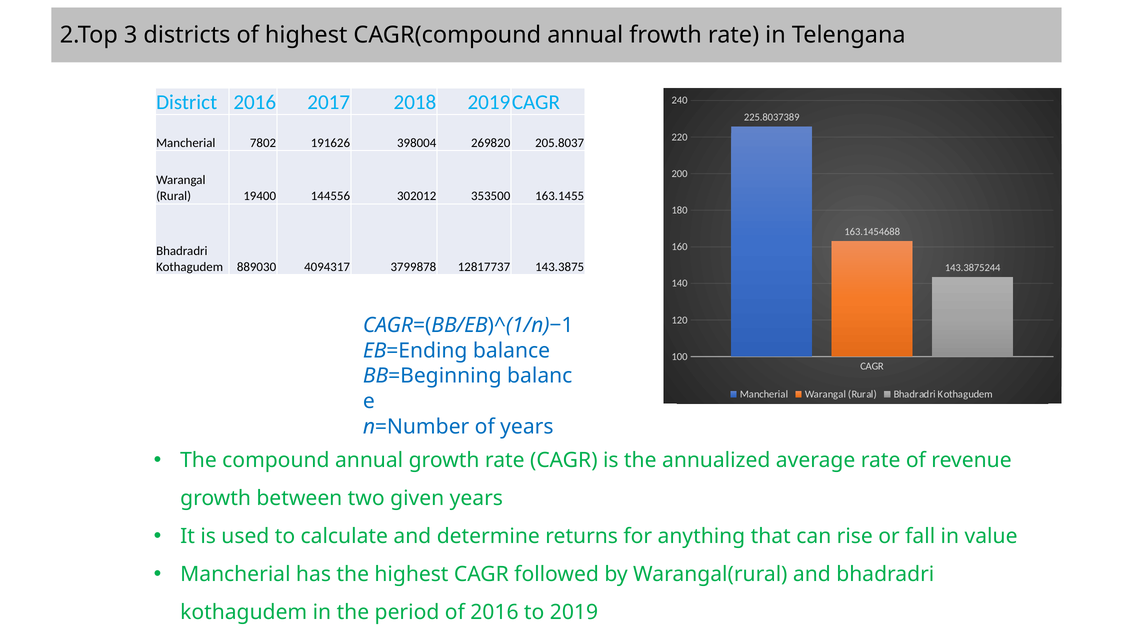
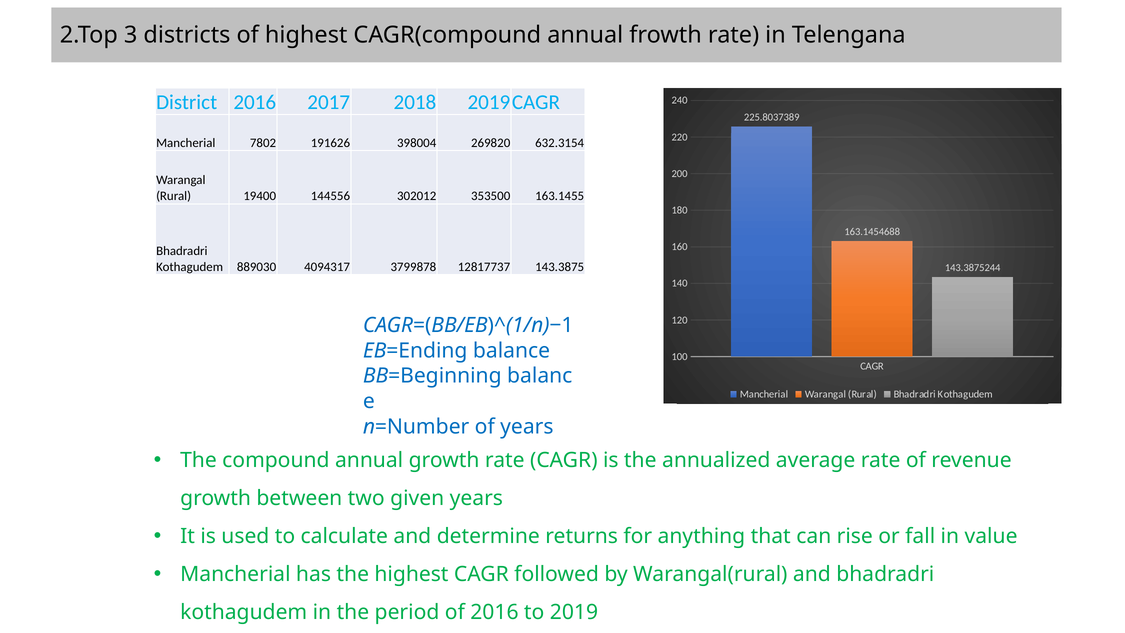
205.8037: 205.8037 -> 632.3154 (560, 143)
